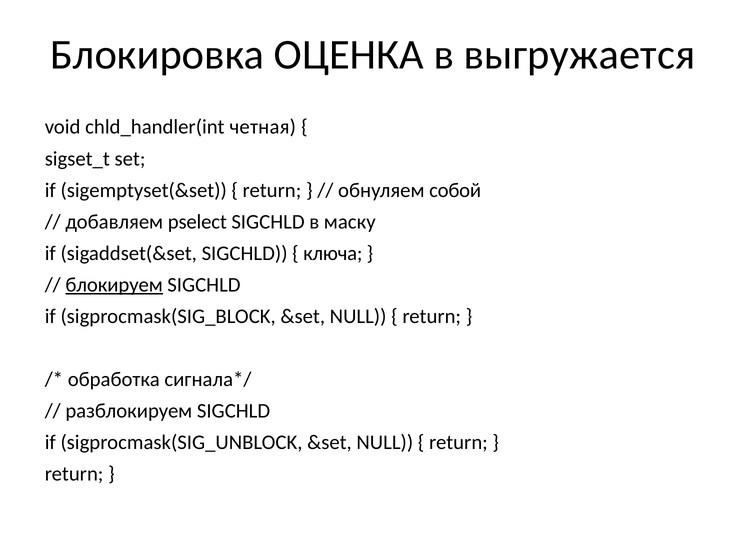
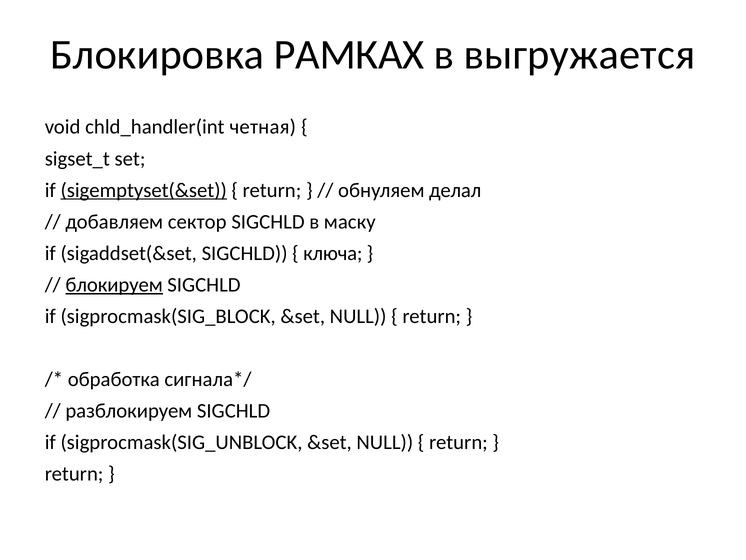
ОЦЕНКА: ОЦЕНКА -> РАМКАХ (349, 55)
sigemptyset(&set underline: none -> present (144, 190)
собой: собой -> делал (455, 190)
pselect: pselect -> сектор (197, 222)
